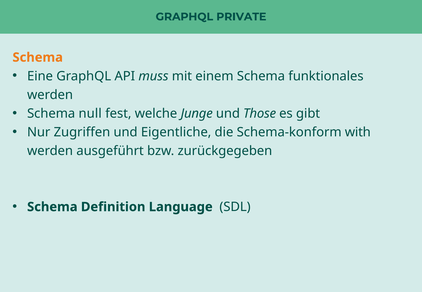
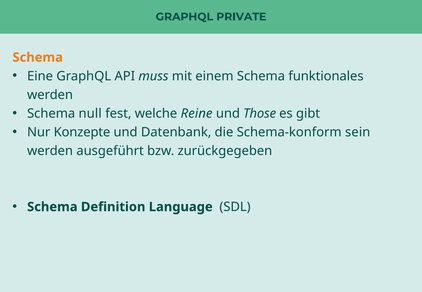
Junge: Junge -> Reine (197, 114)
Zugriffen: Zugriffen -> Konzepte (82, 132)
Eigentliche: Eigentliche -> Datenbank (176, 132)
with: with -> sein (358, 132)
